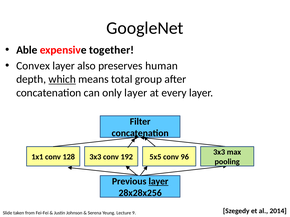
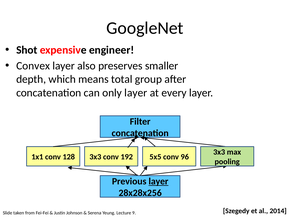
Able: Able -> Shot (27, 50)
together: together -> engineer (112, 50)
human: human -> smaller (162, 66)
which underline: present -> none (62, 79)
